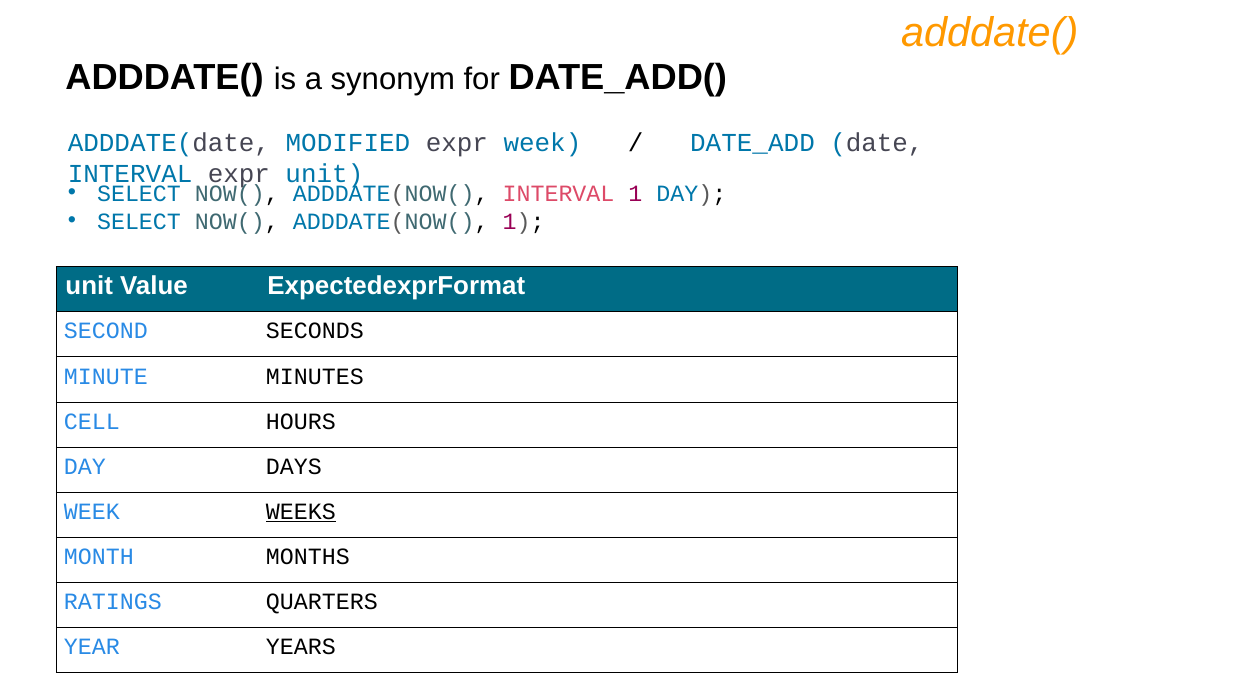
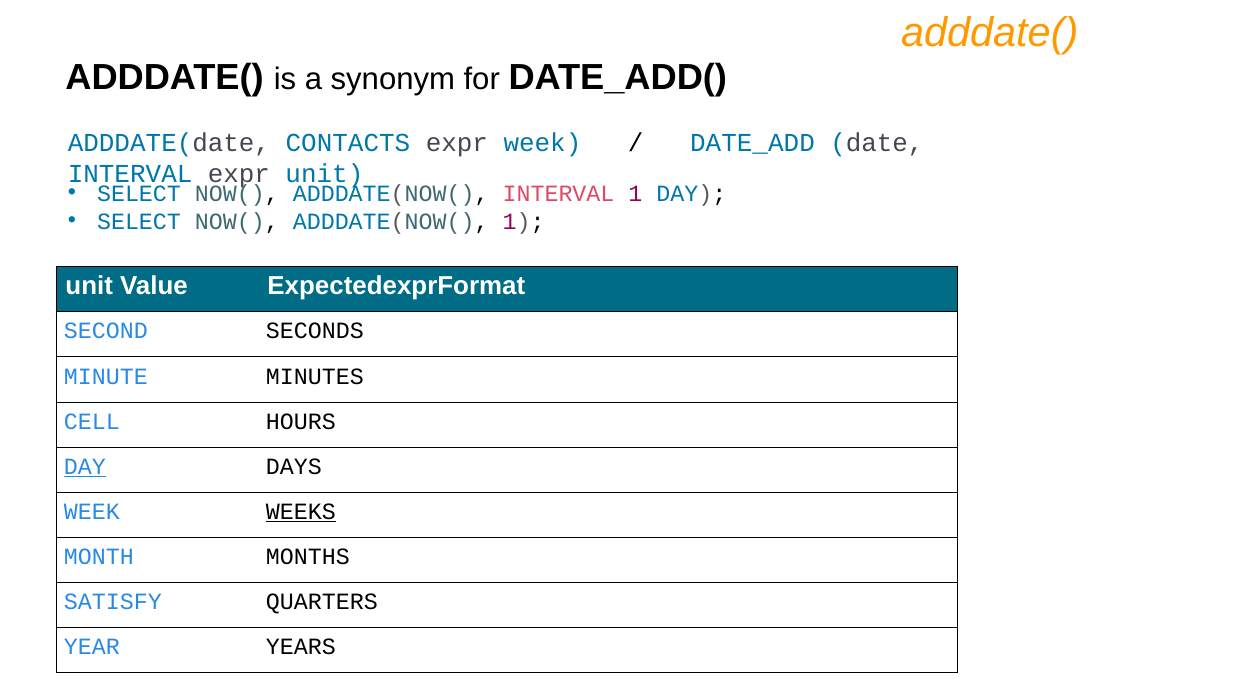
MODIFIED: MODIFIED -> CONTACTS (348, 143)
DAY underline: none -> present (85, 467)
RATINGS: RATINGS -> SATISFY (113, 602)
